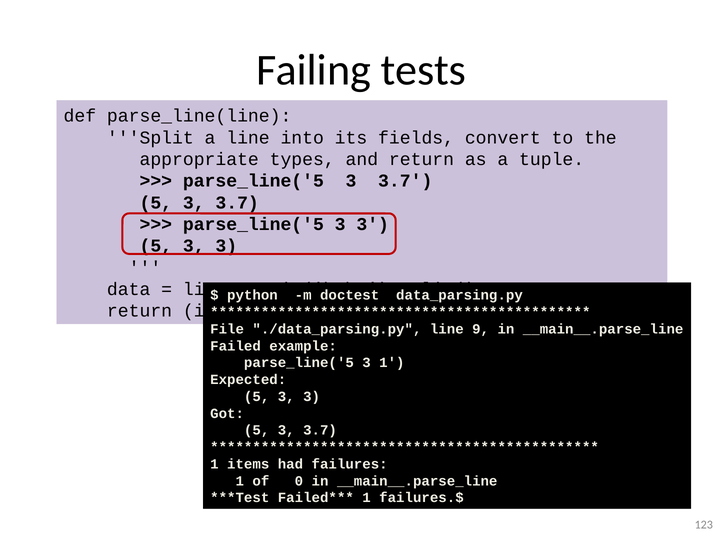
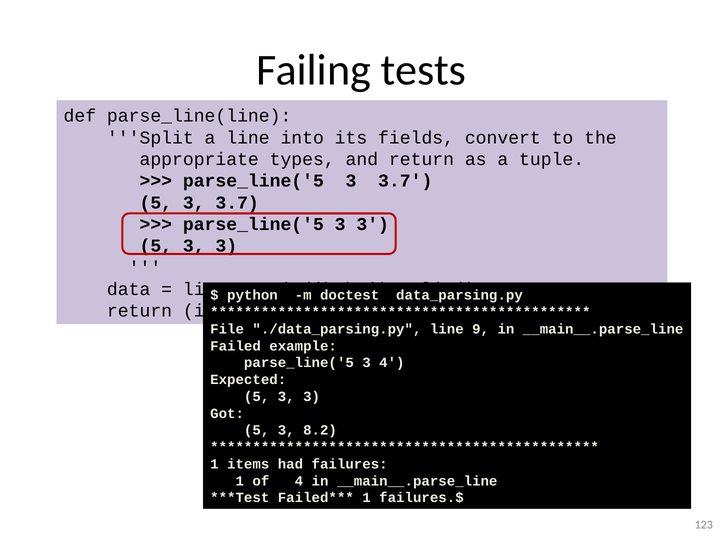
3 1: 1 -> 4 (392, 363)
3.7: 3.7 -> 8.2 (320, 431)
of 0: 0 -> 4 (299, 481)
